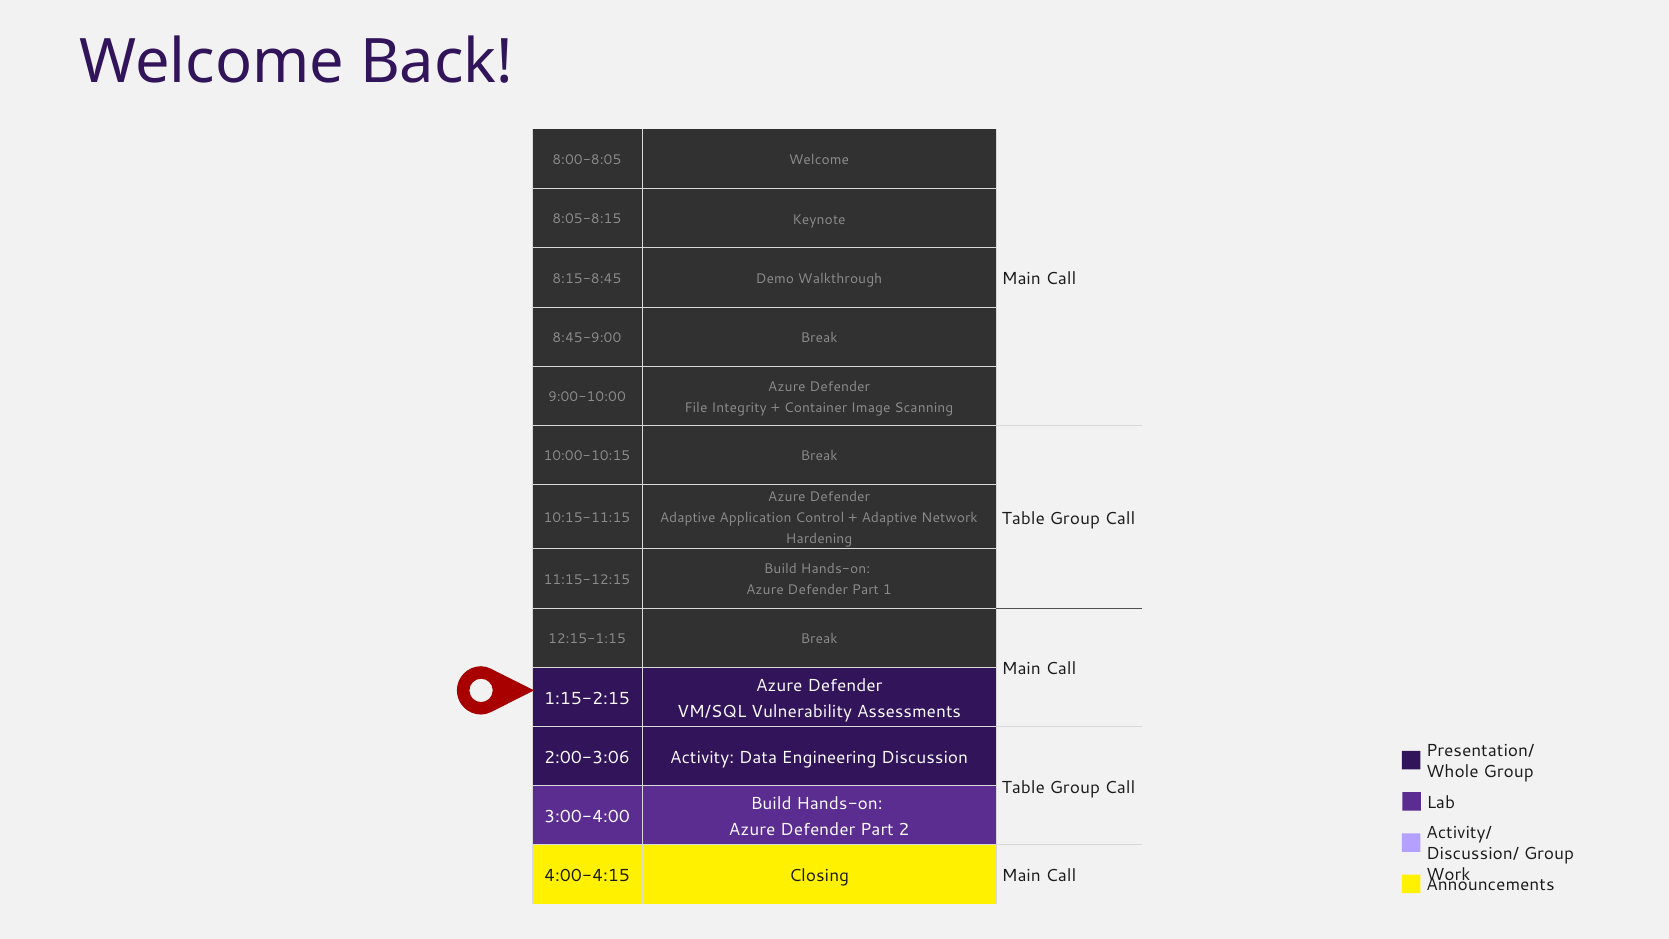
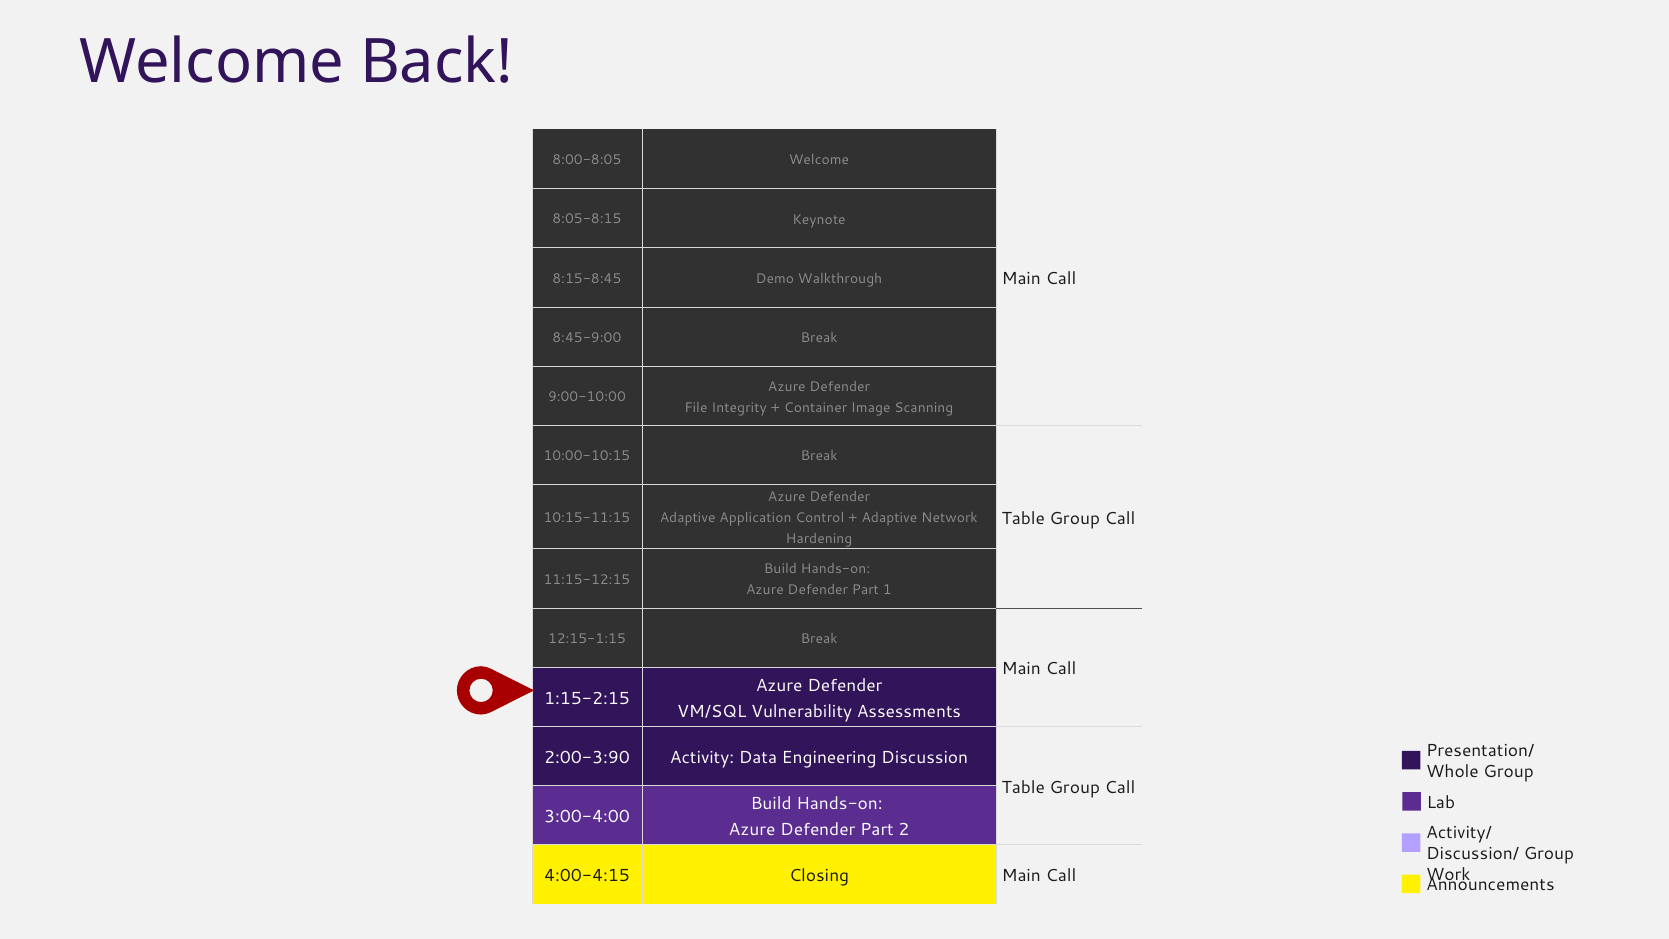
2:00-3:06: 2:00-3:06 -> 2:00-3:90 (587, 757)
